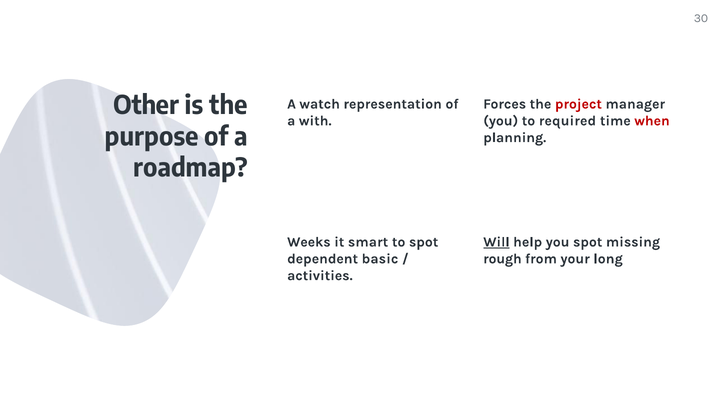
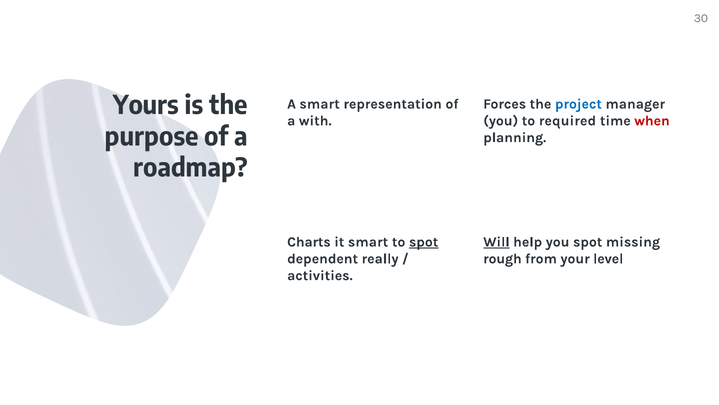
Other: Other -> Yours (146, 106)
A watch: watch -> smart (320, 104)
project colour: red -> blue (578, 104)
Weeks: Weeks -> Charts (309, 242)
spot underline: none -> present (424, 242)
basic: basic -> really (380, 258)
long: long -> level (608, 258)
